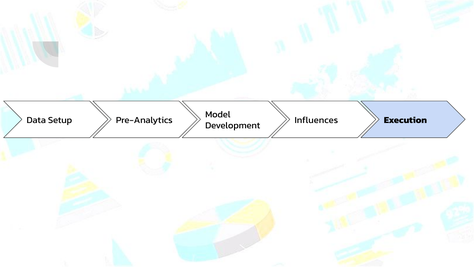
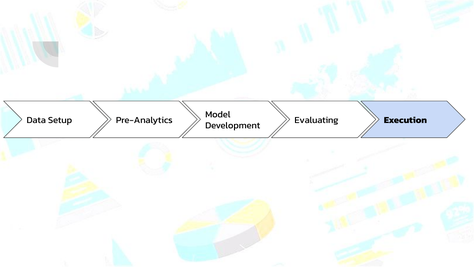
Influences: Influences -> Evaluating (316, 120)
